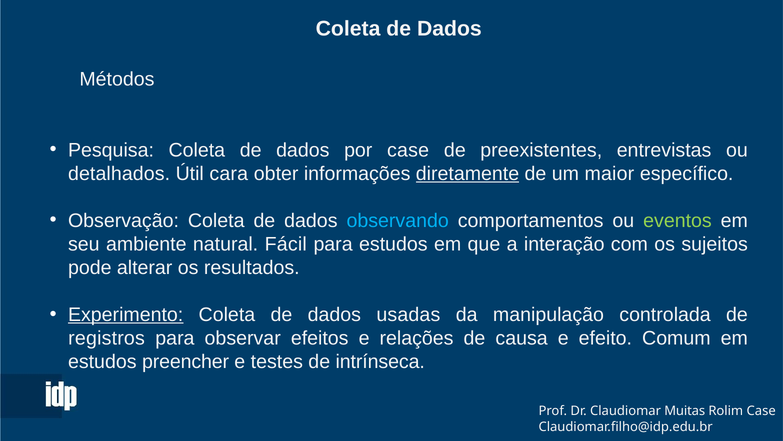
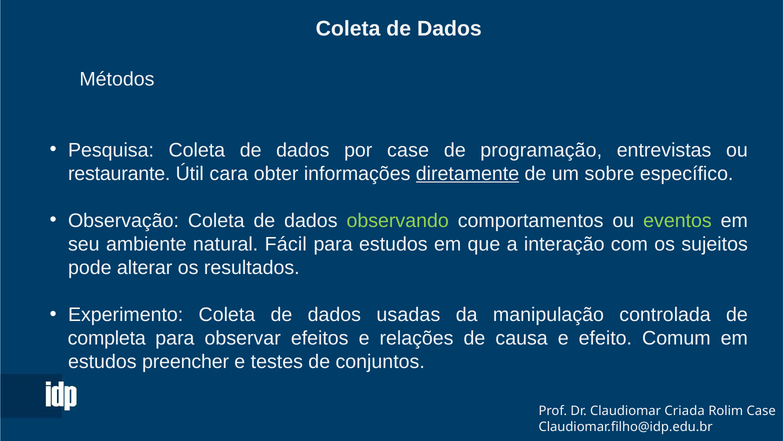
preexistentes: preexistentes -> programação (541, 150)
detalhados: detalhados -> restaurante (119, 173)
maior: maior -> sobre (609, 173)
observando colour: light blue -> light green (398, 220)
Experimento underline: present -> none (126, 314)
registros: registros -> completa (107, 338)
intrínseca: intrínseca -> conjuntos (380, 361)
Muitas: Muitas -> Criada (685, 411)
